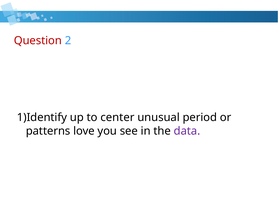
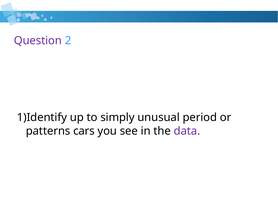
Question colour: red -> purple (38, 40)
center: center -> simply (118, 117)
love: love -> cars (84, 131)
